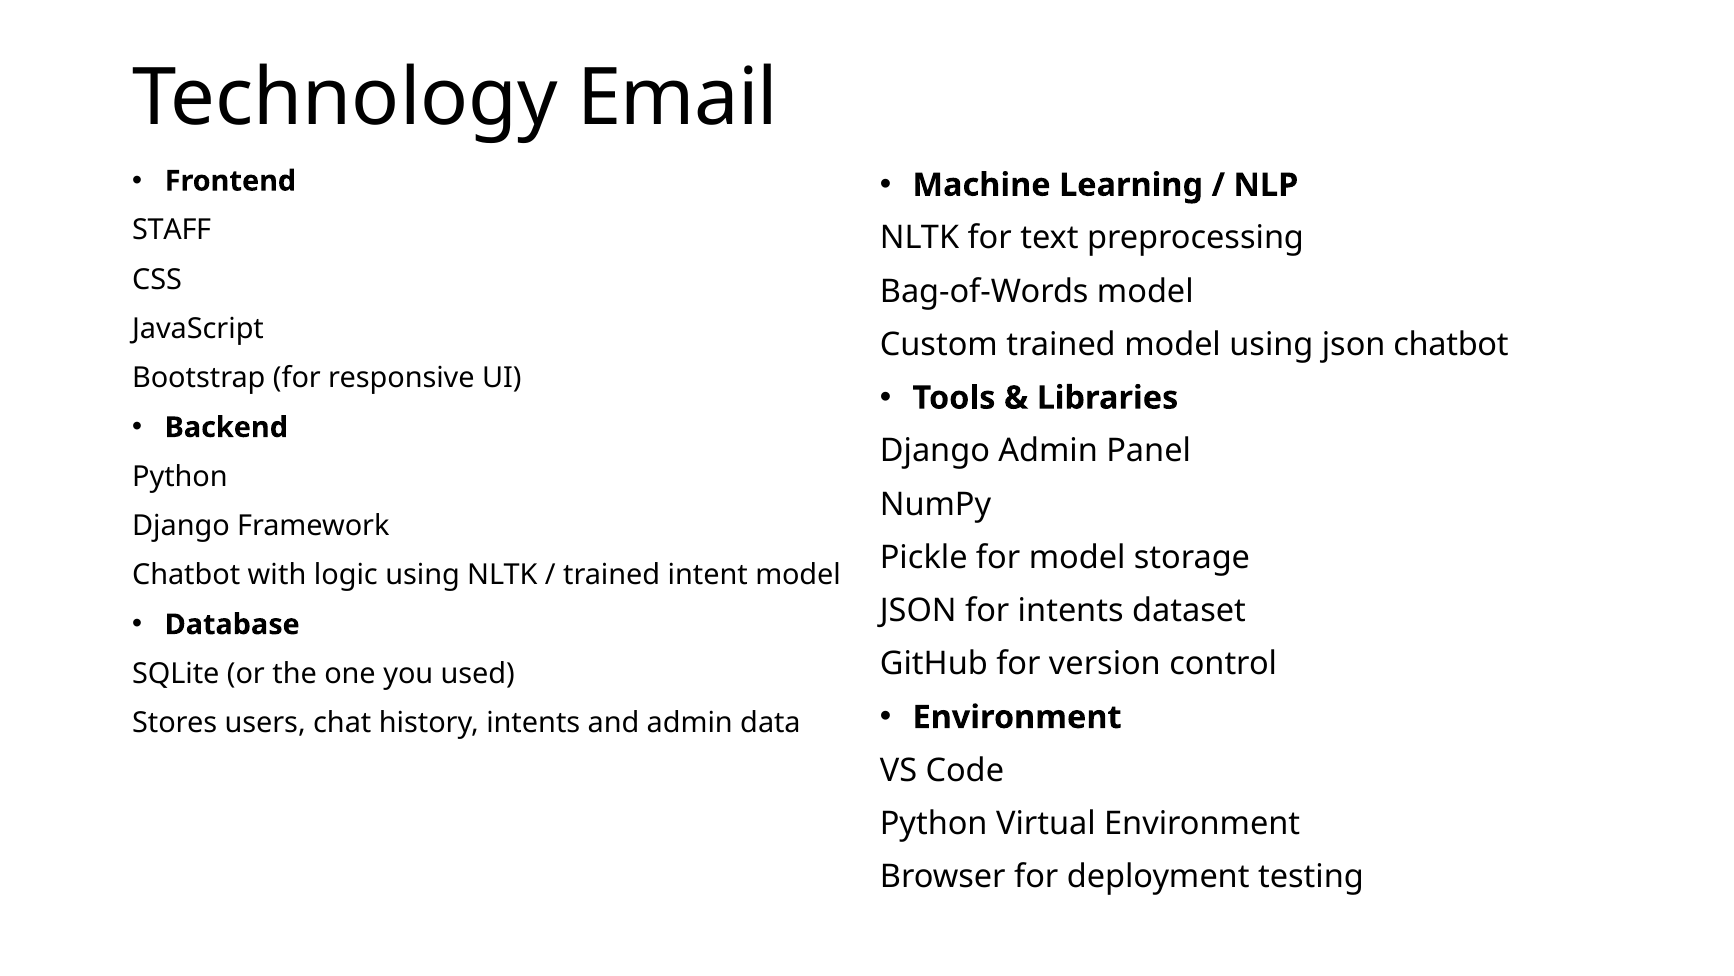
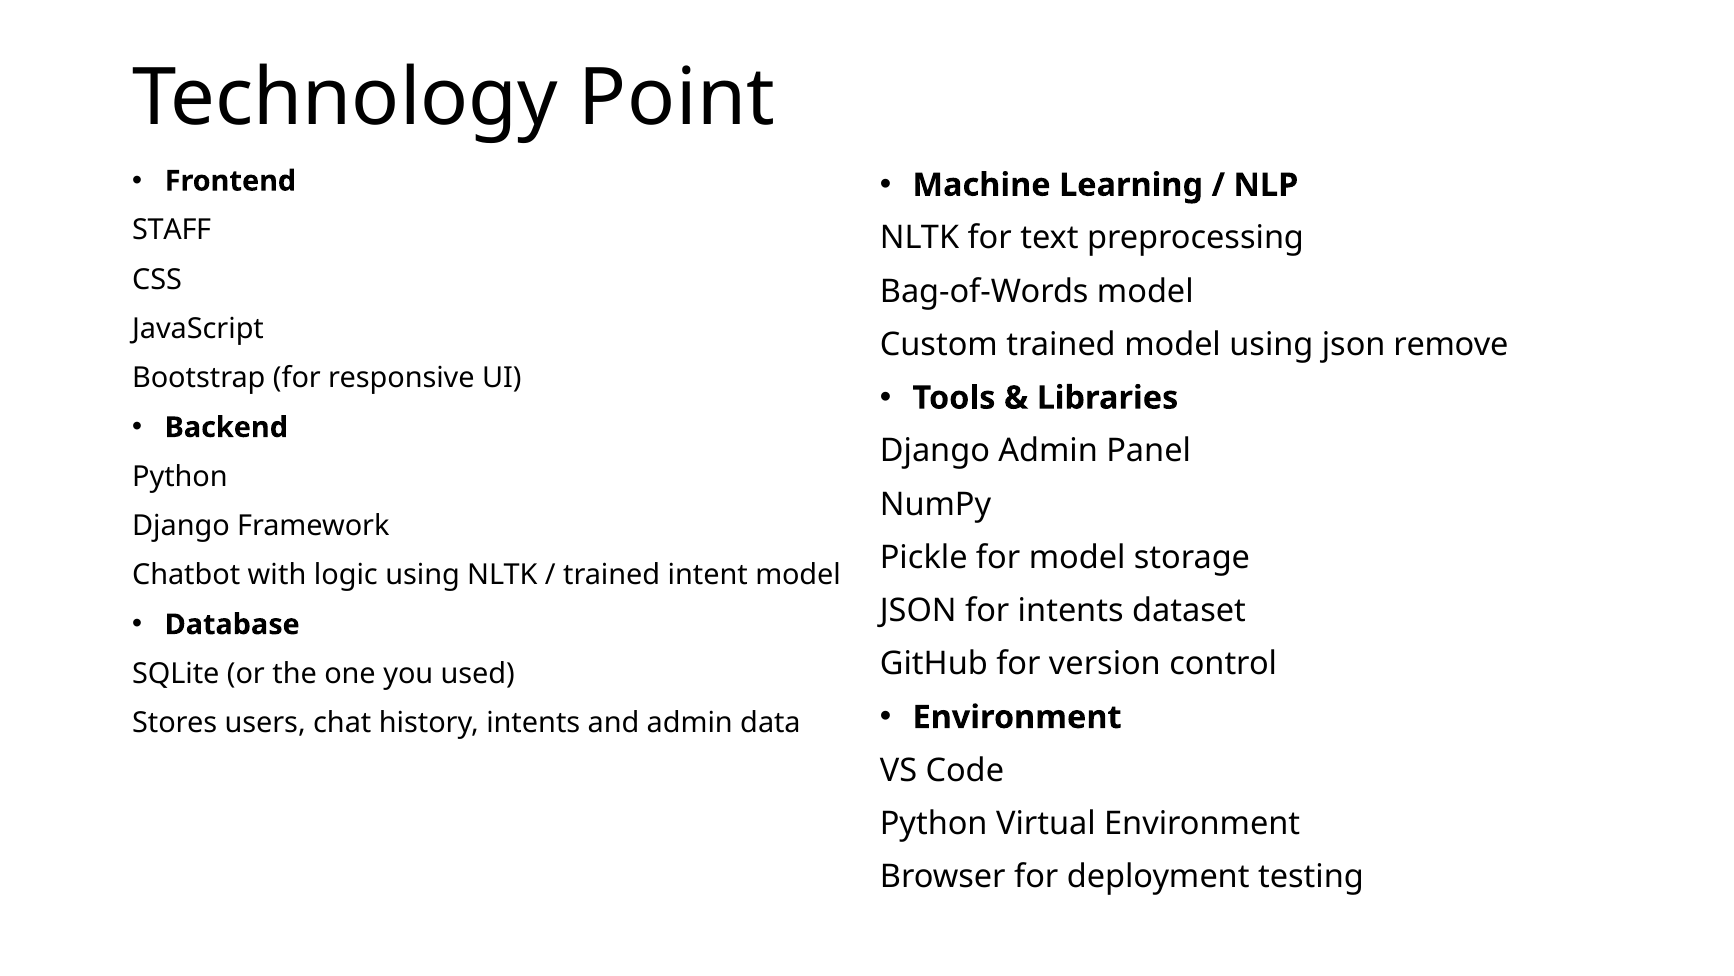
Email: Email -> Point (677, 98)
json chatbot: chatbot -> remove (1451, 344)
